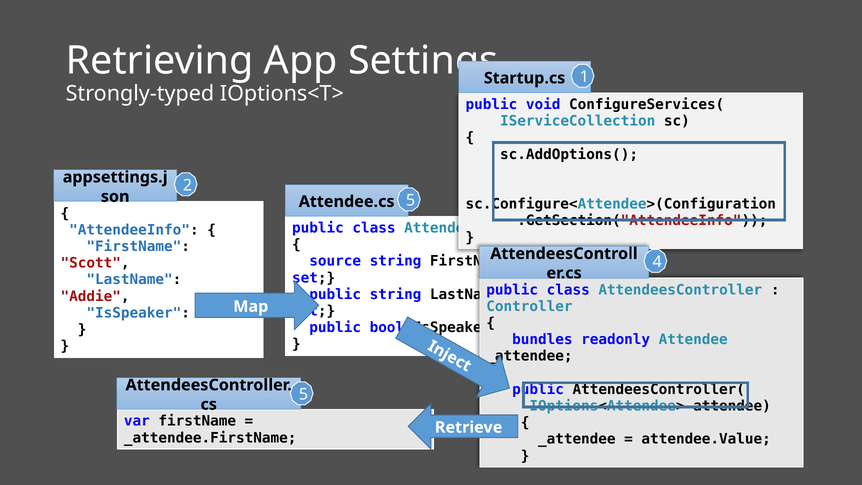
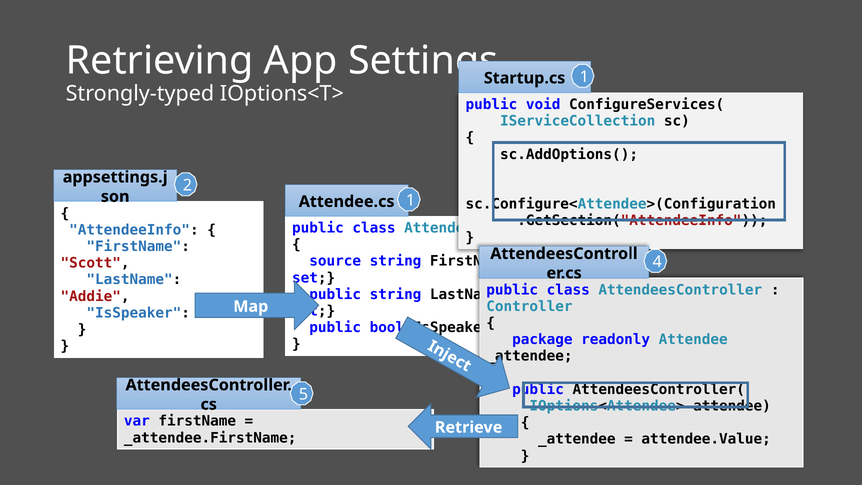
Attendee.cs 5: 5 -> 1 (411, 200)
bundles: bundles -> package (542, 340)
